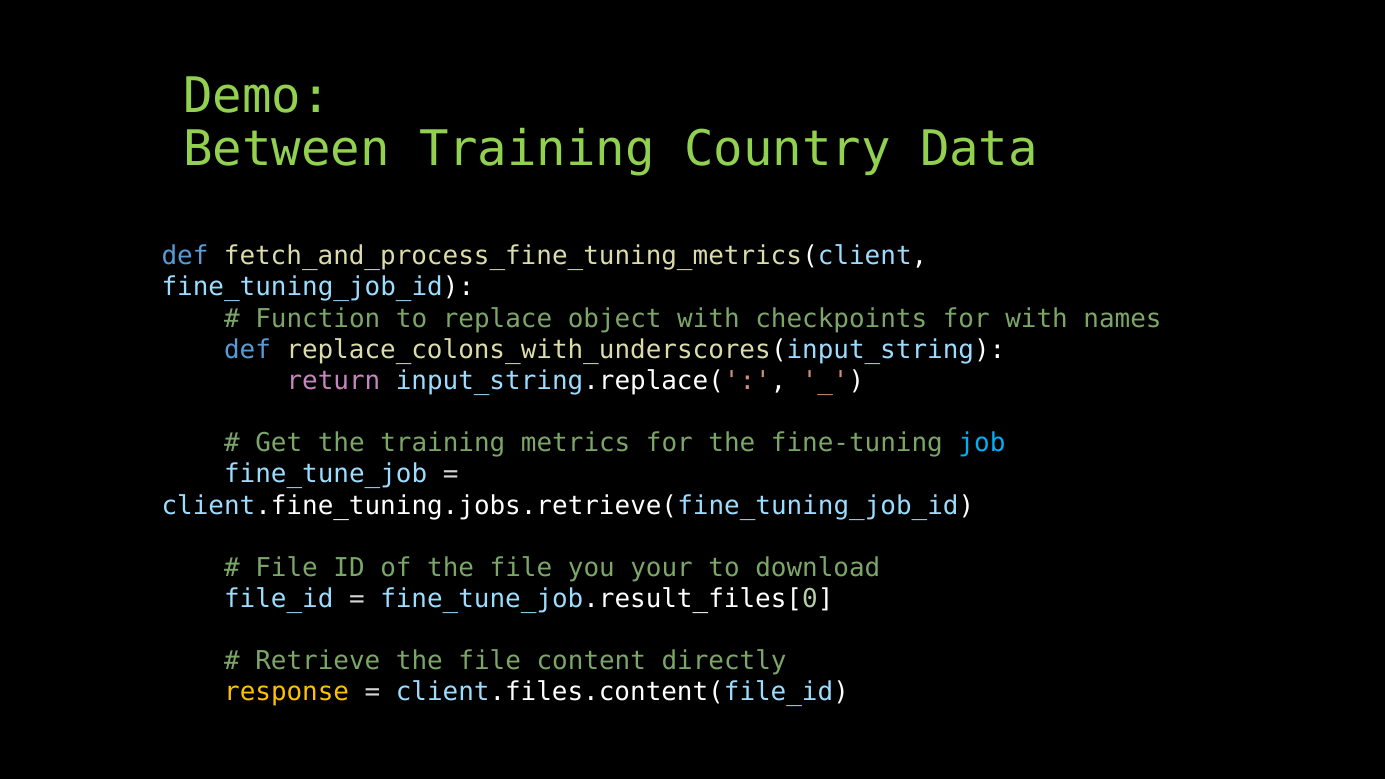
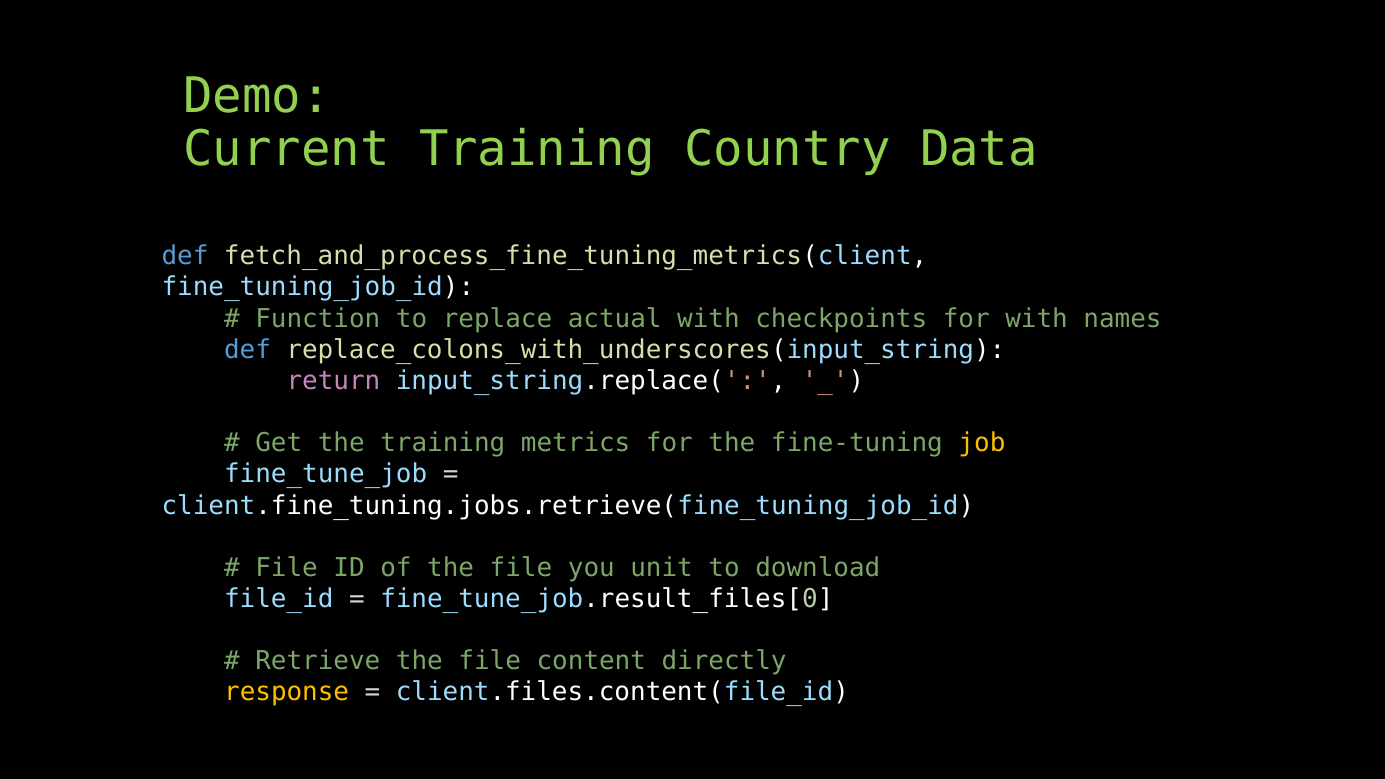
Between: Between -> Current (287, 150)
object: object -> actual (615, 319)
job colour: light blue -> yellow (982, 443)
your: your -> unit (662, 568)
